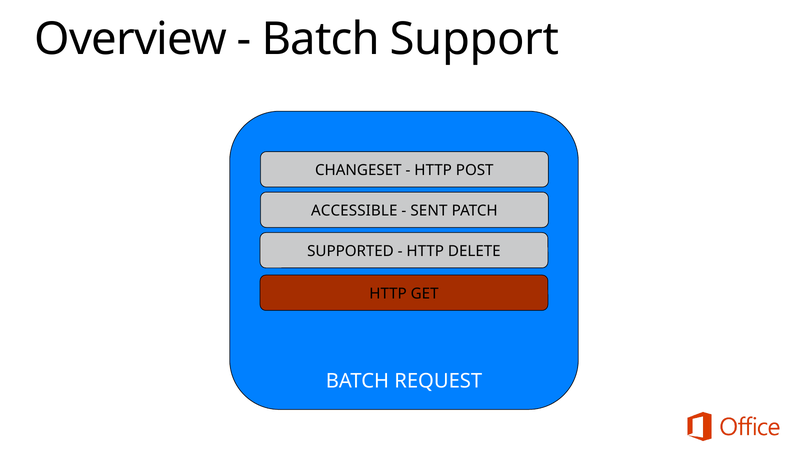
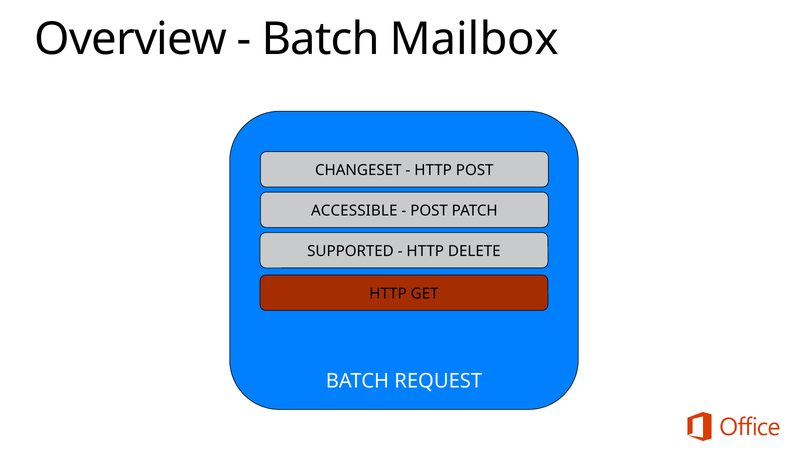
Support: Support -> Mailbox (474, 39)
SENT: SENT -> POST (429, 211)
